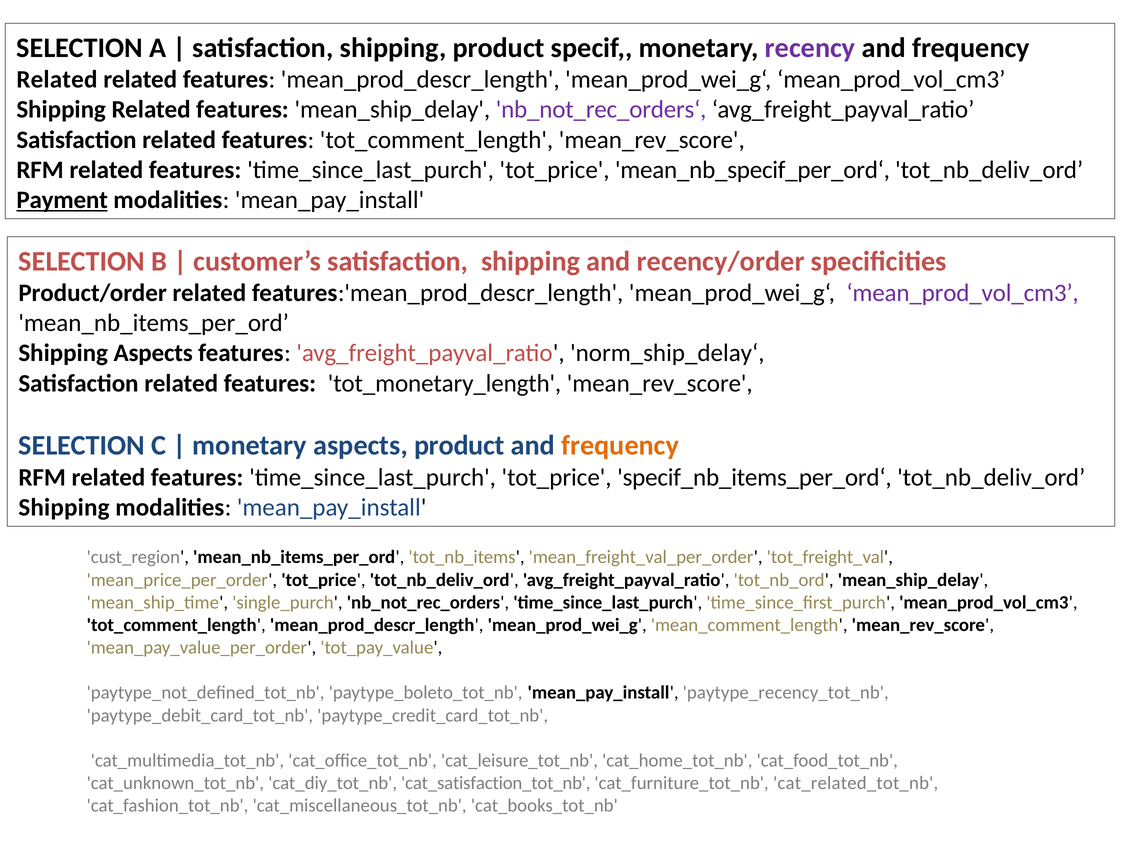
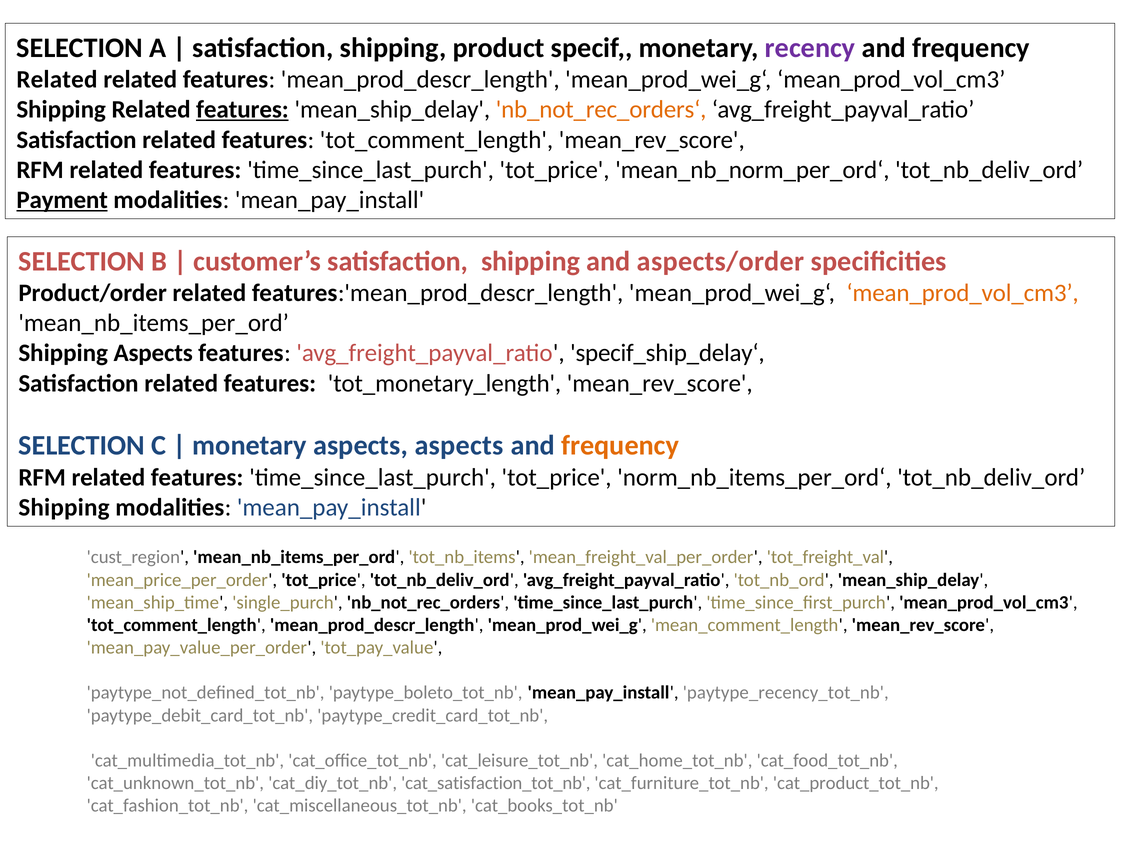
features underline: none -> present (242, 110)
nb_not_rec_orders‘ colour: purple -> orange (601, 110)
mean_nb_specif_per_ord‘: mean_nb_specif_per_ord‘ -> mean_nb_norm_per_ord‘ (752, 170)
recency/order: recency/order -> aspects/order (721, 261)
mean_prod_vol_cm3 colour: purple -> orange (963, 293)
norm_ship_delay‘: norm_ship_delay‘ -> specif_ship_delay‘ (667, 353)
aspects product: product -> aspects (459, 446)
specif_nb_items_per_ord‘: specif_nb_items_per_ord‘ -> norm_nb_items_per_ord‘ (754, 478)
cat_related_tot_nb: cat_related_tot_nb -> cat_product_tot_nb (856, 784)
